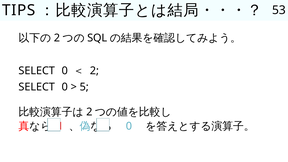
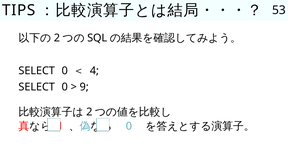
2: 2 -> 4 (94, 71)
5: 5 -> 9 (84, 87)
